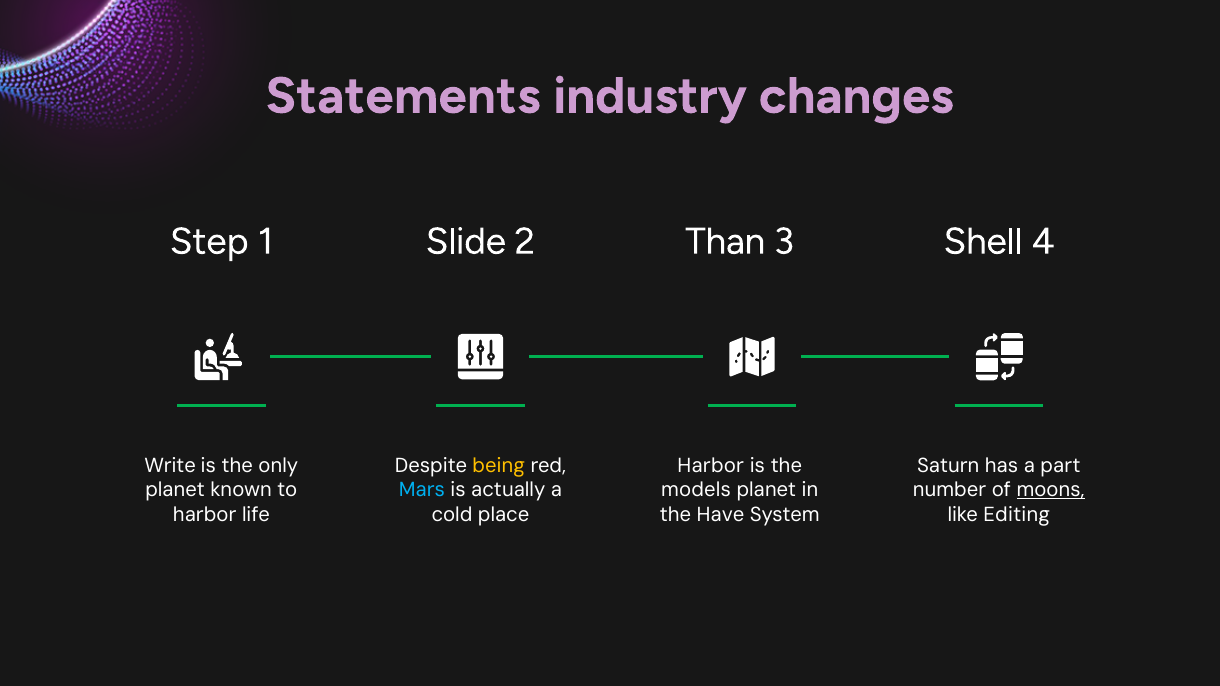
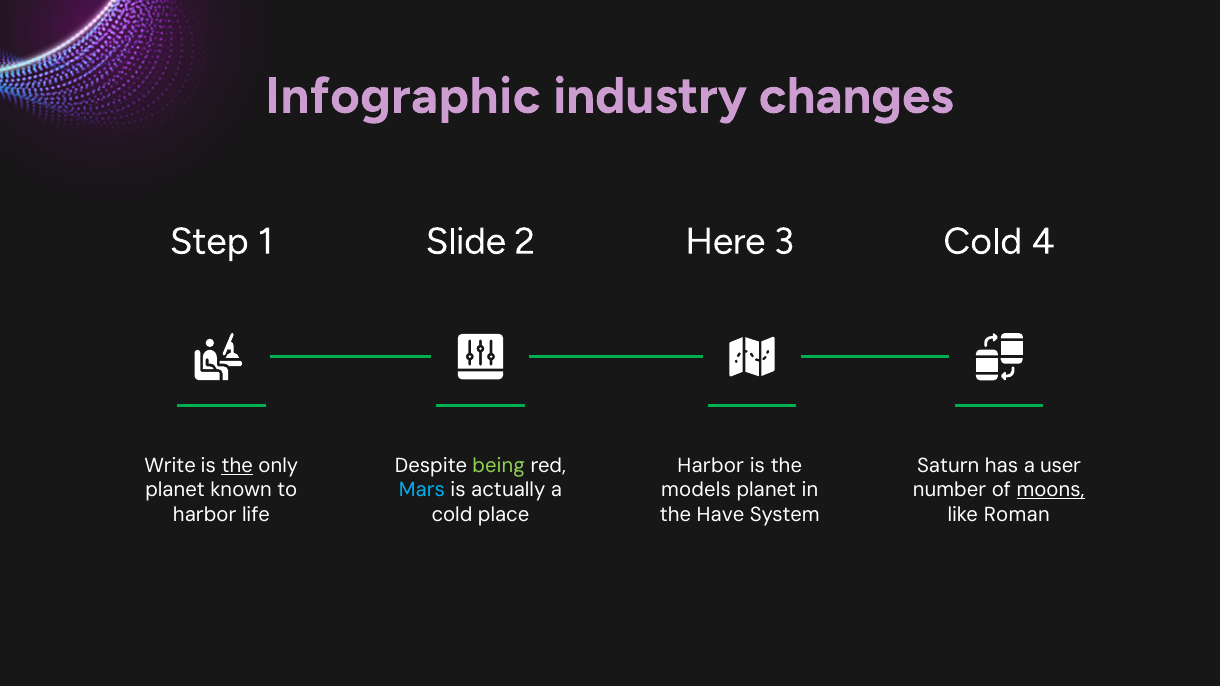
Statements: Statements -> Infographic (403, 96)
Than: Than -> Here (725, 241)
1 Shell: Shell -> Cold (983, 241)
the underline: none -> present (237, 466)
being colour: yellow -> light green (499, 466)
part: part -> user (1061, 466)
Editing: Editing -> Roman (1017, 515)
